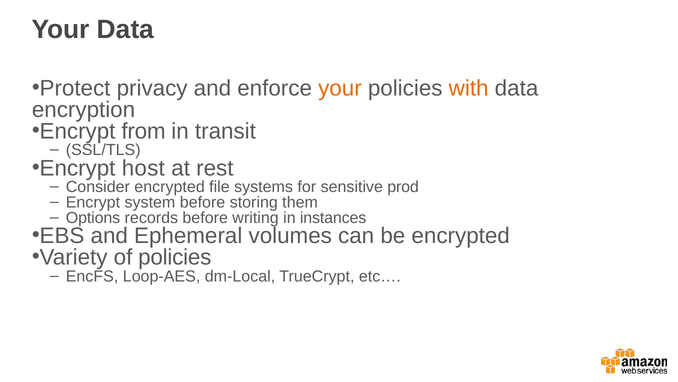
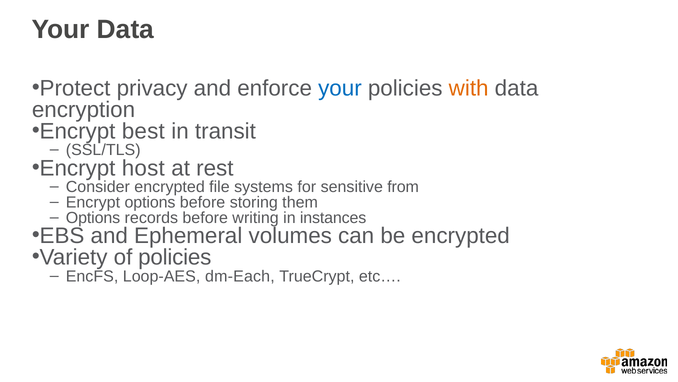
your colour: orange -> blue (340, 88)
from: from -> best (143, 131)
prod: prod -> from (403, 187)
Encrypt system: system -> options (150, 202)
dm-Local: dm-Local -> dm-Each (240, 276)
